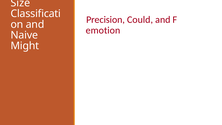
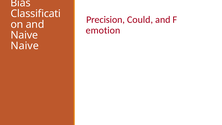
Size: Size -> Bias (20, 3)
Might: Might -> Naive (25, 46)
